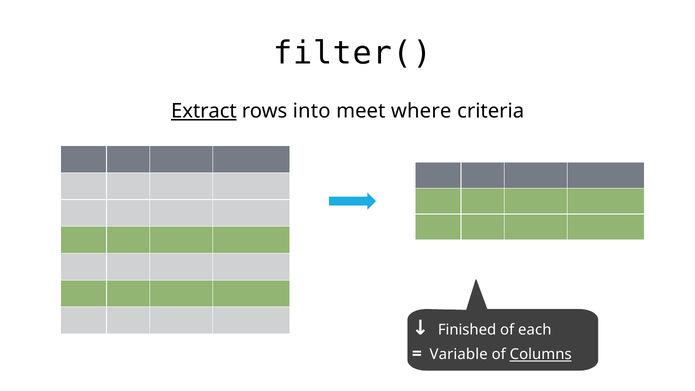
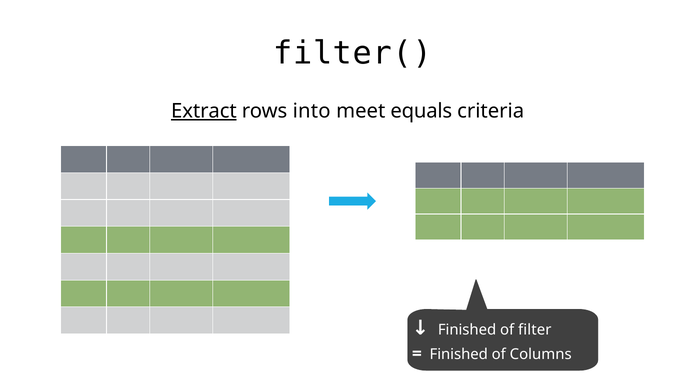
where: where -> equals (421, 111)
each: each -> filter (535, 330)
Variable: Variable -> Finished (459, 354)
Columns underline: present -> none (541, 354)
